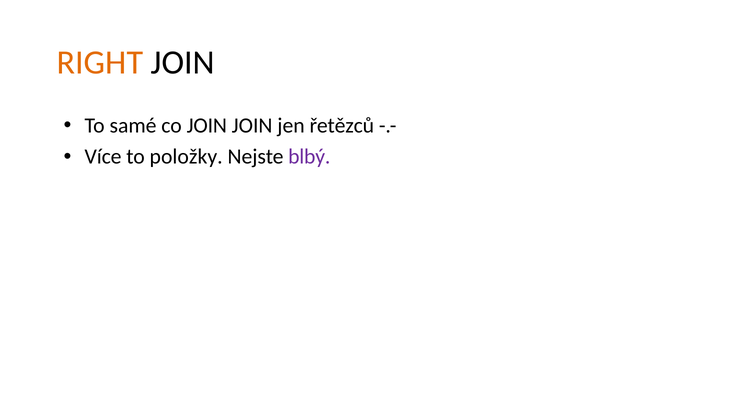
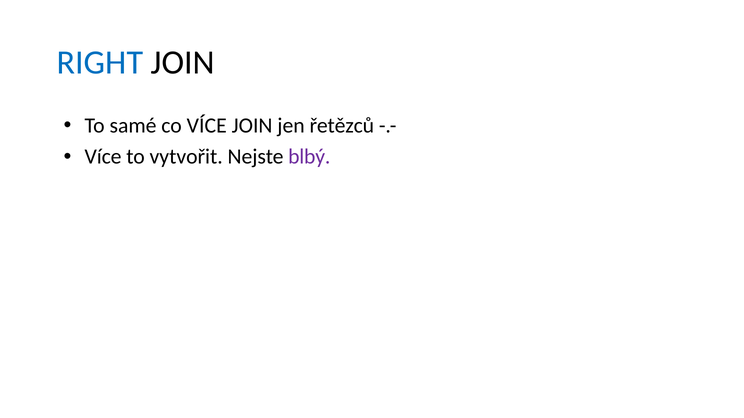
RIGHT colour: orange -> blue (100, 62)
co JOIN: JOIN -> VÍCE (207, 126)
položky: položky -> vytvořit (186, 157)
